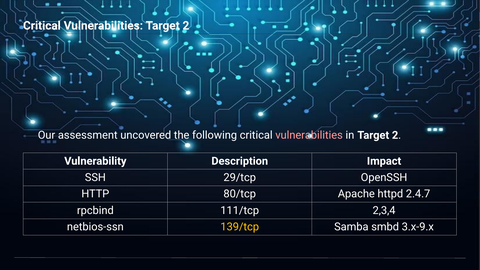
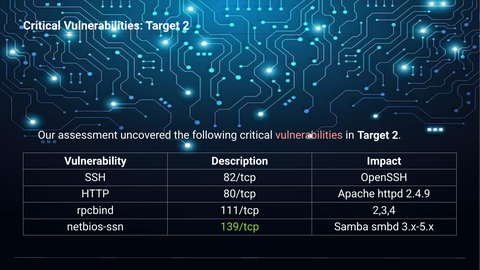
29/tcp: 29/tcp -> 82/tcp (240, 178)
2.4.7: 2.4.7 -> 2.4.9 (418, 194)
139/tcp colour: yellow -> light green (240, 227)
3.x-9.x: 3.x-9.x -> 3.x-5.x (418, 227)
